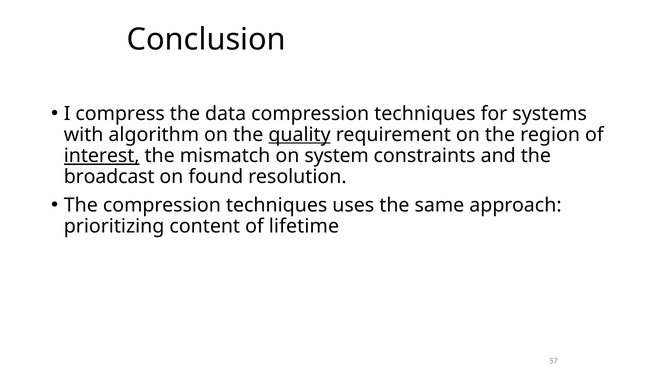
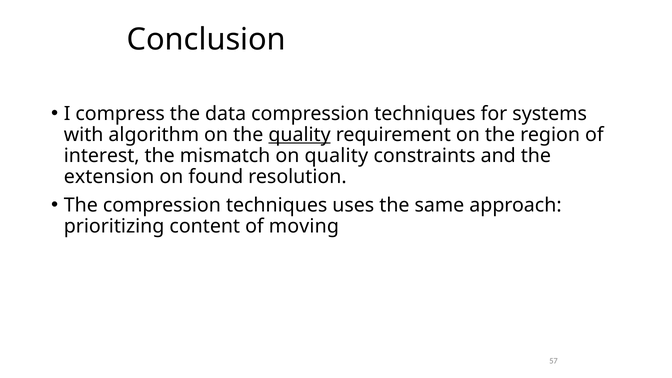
interest underline: present -> none (102, 156)
on system: system -> quality (336, 156)
broadcast: broadcast -> extension (109, 177)
lifetime: lifetime -> moving (304, 226)
